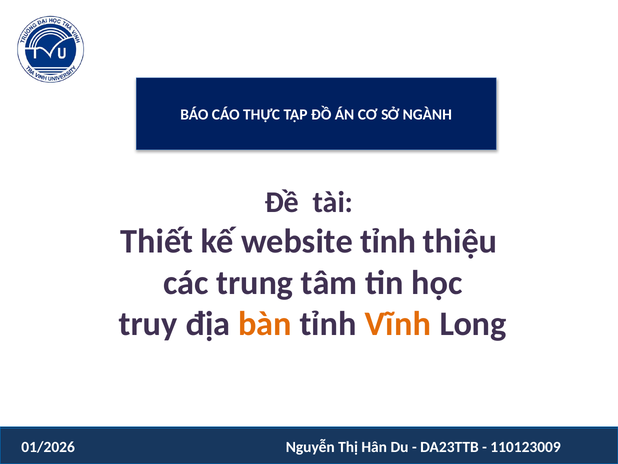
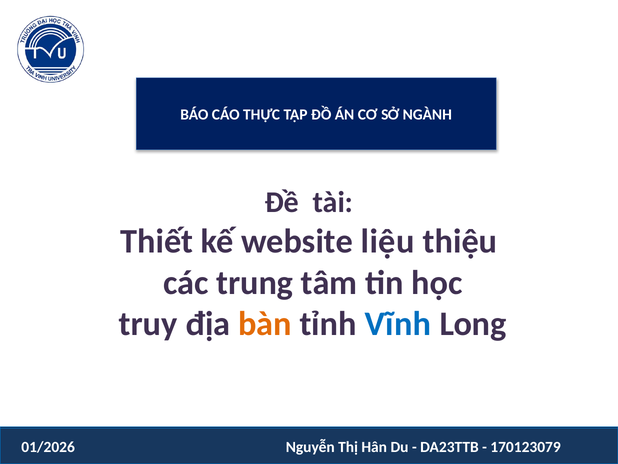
website tỉnh: tỉnh -> liệu (388, 241)
Vĩnh colour: orange -> blue (398, 324)
110123009: 110123009 -> 170123079 (526, 447)
